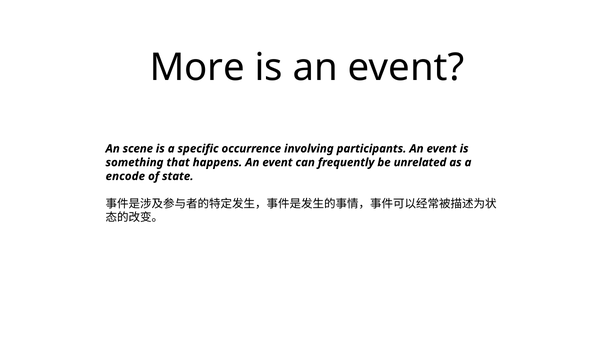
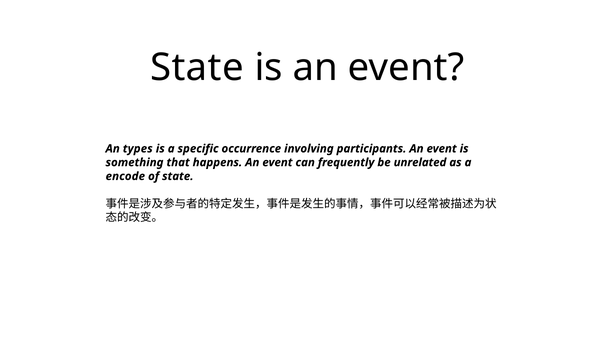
More: More -> State (197, 67)
scene: scene -> types (138, 149)
